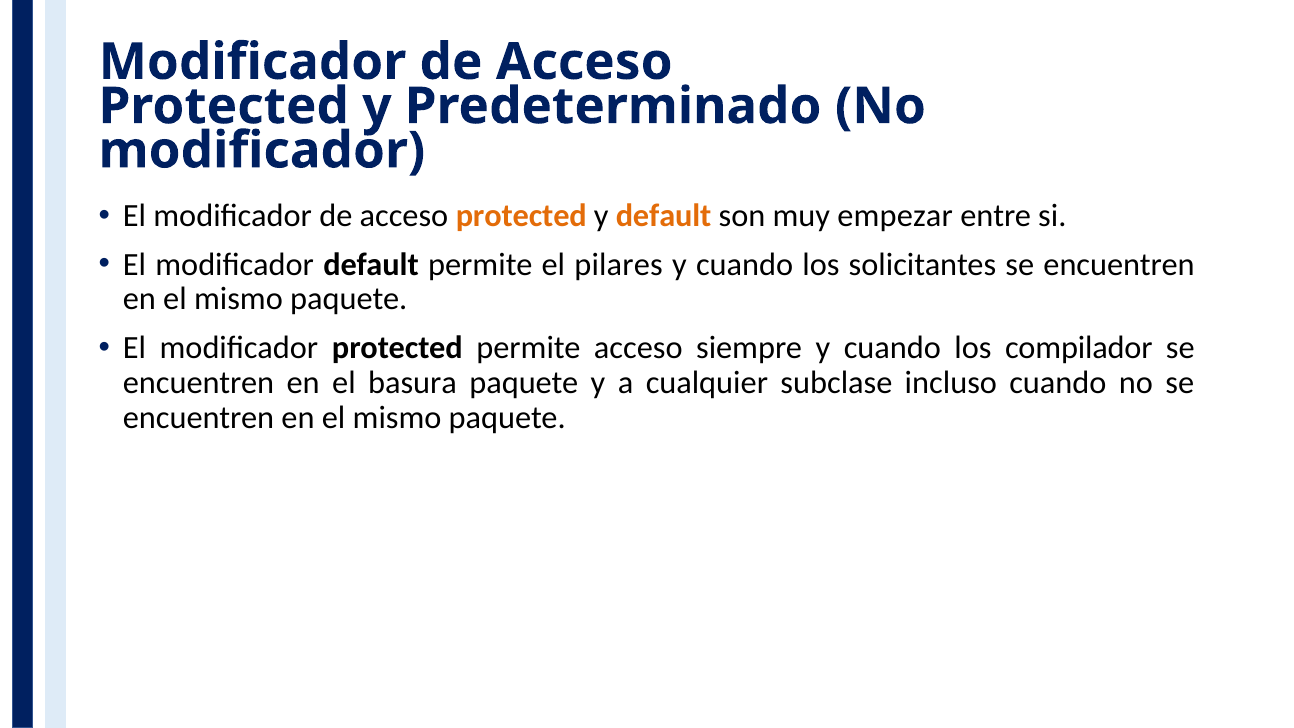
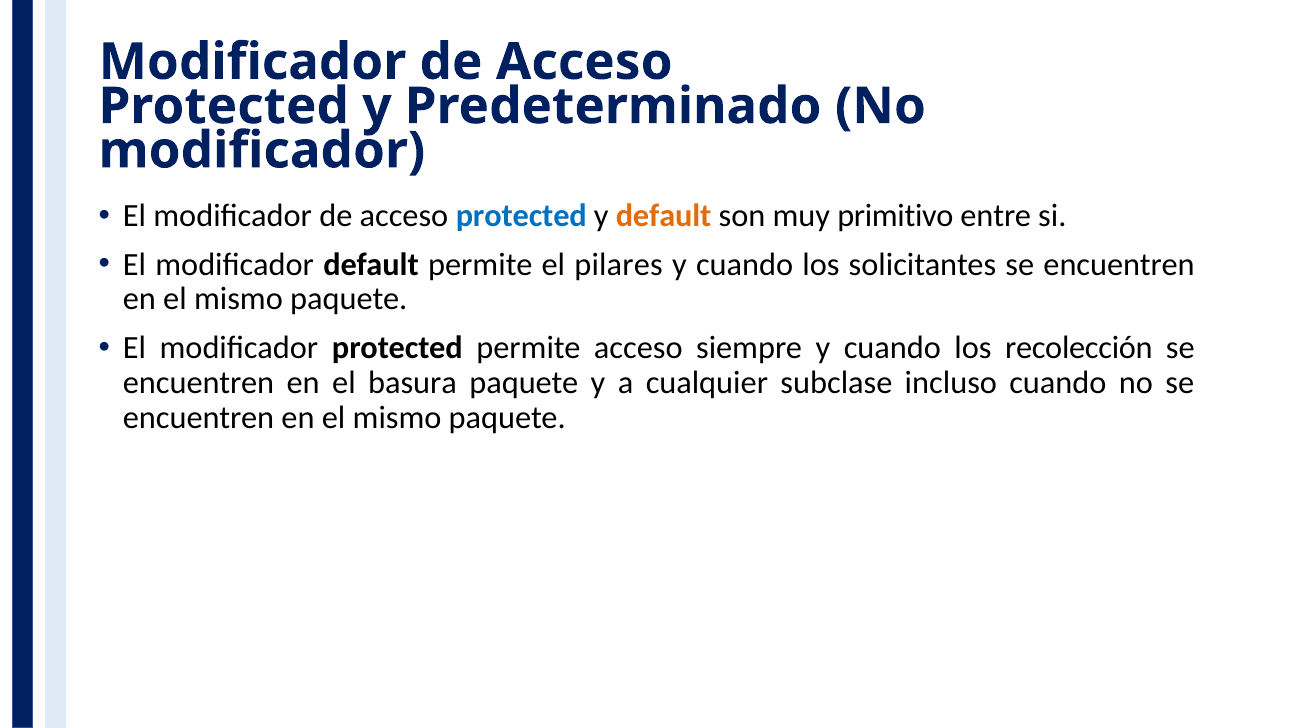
protected colour: orange -> blue (521, 216)
empezar: empezar -> primitivo (895, 216)
compilador: compilador -> recolección (1079, 348)
